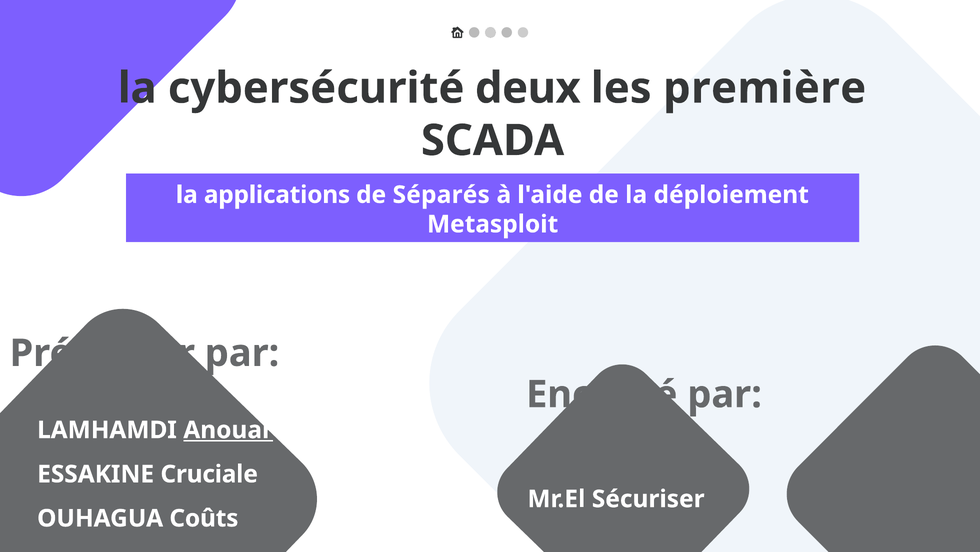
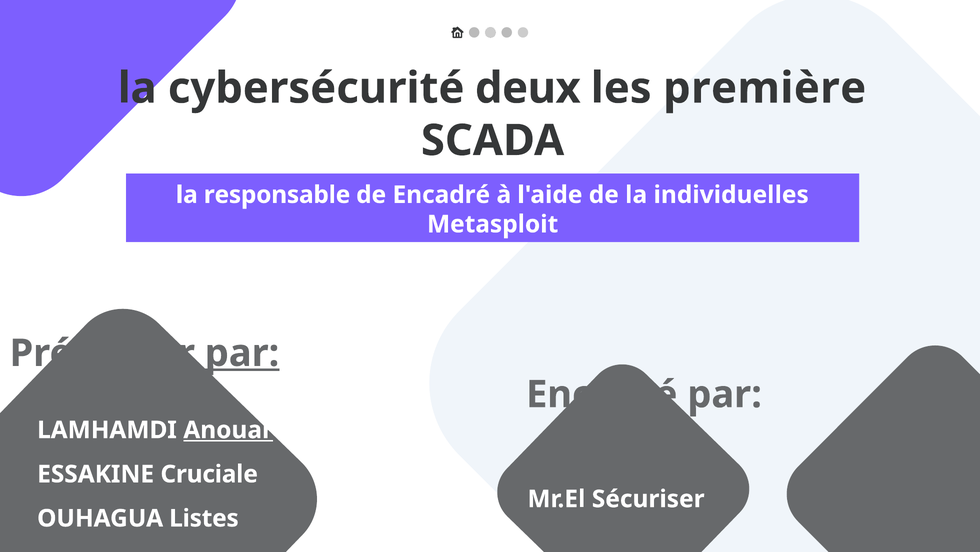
applications: applications -> responsable (277, 195)
de Séparés: Séparés -> Encadré (441, 195)
déploiement: déploiement -> individuelles (731, 195)
par underline: none -> present (242, 353)
Coûts: Coûts -> Listes (204, 518)
